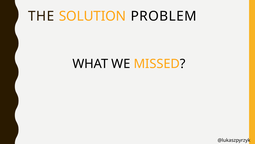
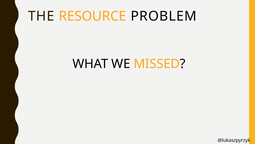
SOLUTION: SOLUTION -> RESOURCE (92, 16)
